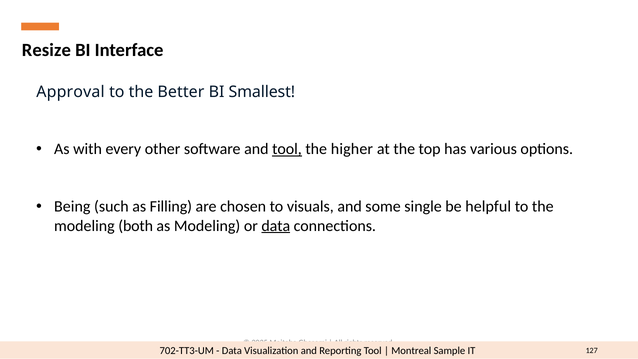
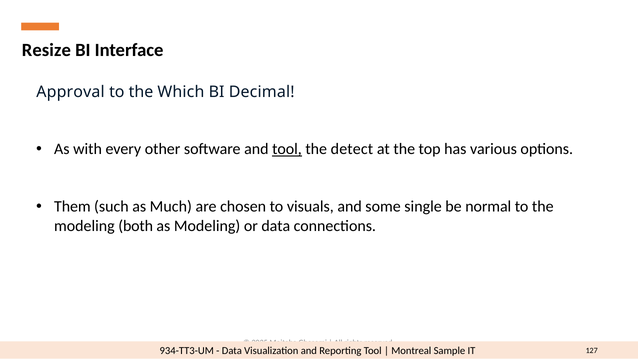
Better: Better -> Which (181, 92)
Smallest: Smallest -> Decimal (262, 92)
higher: higher -> detect (352, 149)
Being: Being -> Them (72, 207)
Filling: Filling -> Much (171, 207)
helpful: helpful -> normal (488, 207)
data underline: present -> none (276, 226)
702-TT3-UM: 702-TT3-UM -> 934-TT3-UM (187, 351)
